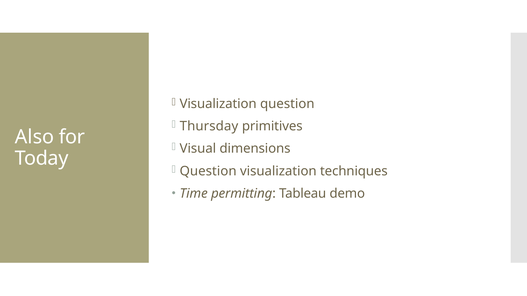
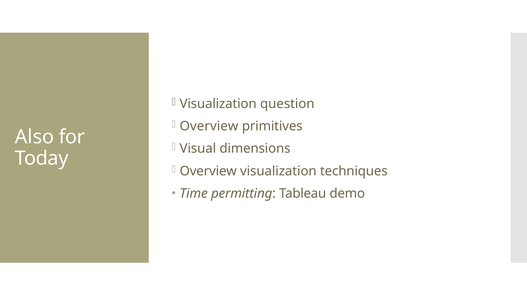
Thursday: Thursday -> Overview (209, 126)
Question: Question -> Overview (208, 171)
